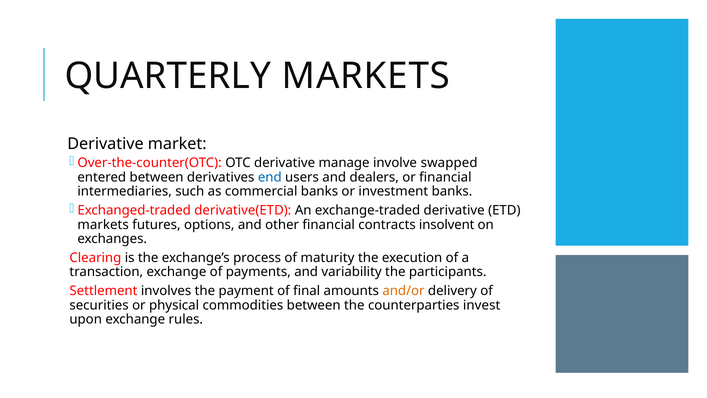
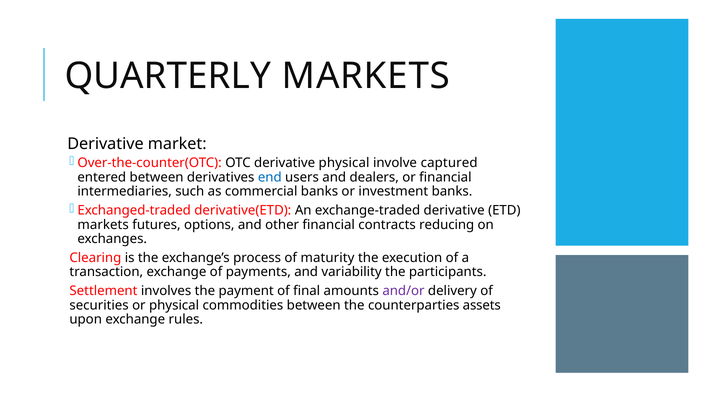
derivative manage: manage -> physical (344, 163)
swapped: swapped -> captured (449, 163)
insolvent: insolvent -> reducing (447, 224)
and/or colour: orange -> purple (403, 291)
invest: invest -> assets (482, 305)
